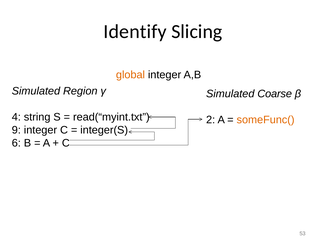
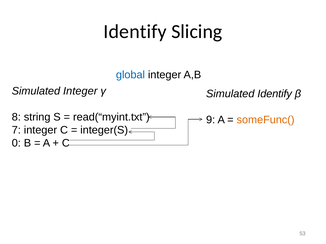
global colour: orange -> blue (130, 75)
Simulated Region: Region -> Integer (80, 91)
Simulated Coarse: Coarse -> Identify (275, 94)
4: 4 -> 8 (16, 117)
2: 2 -> 9 (211, 120)
9: 9 -> 7 (16, 130)
6: 6 -> 0 (16, 143)
